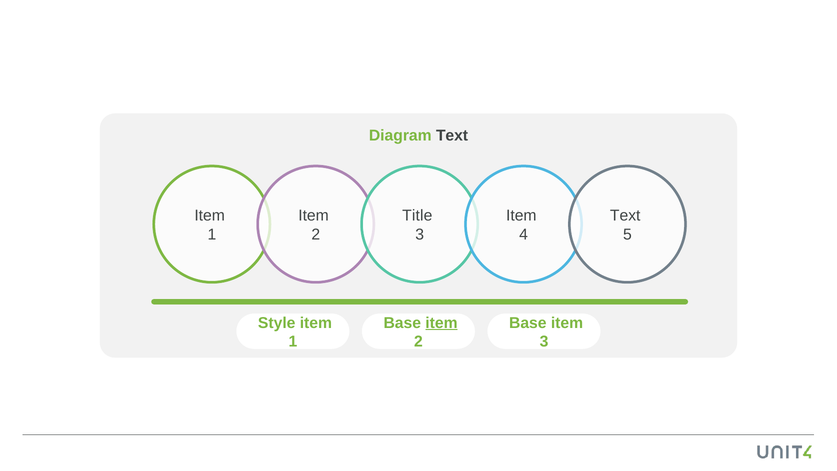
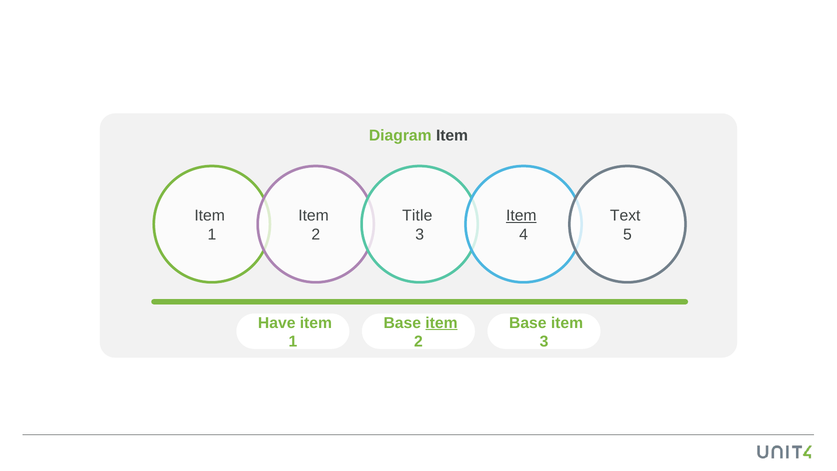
Diagram Text: Text -> Item (452, 136)
Item underline: none -> present (521, 216)
Style: Style -> Have (277, 323)
